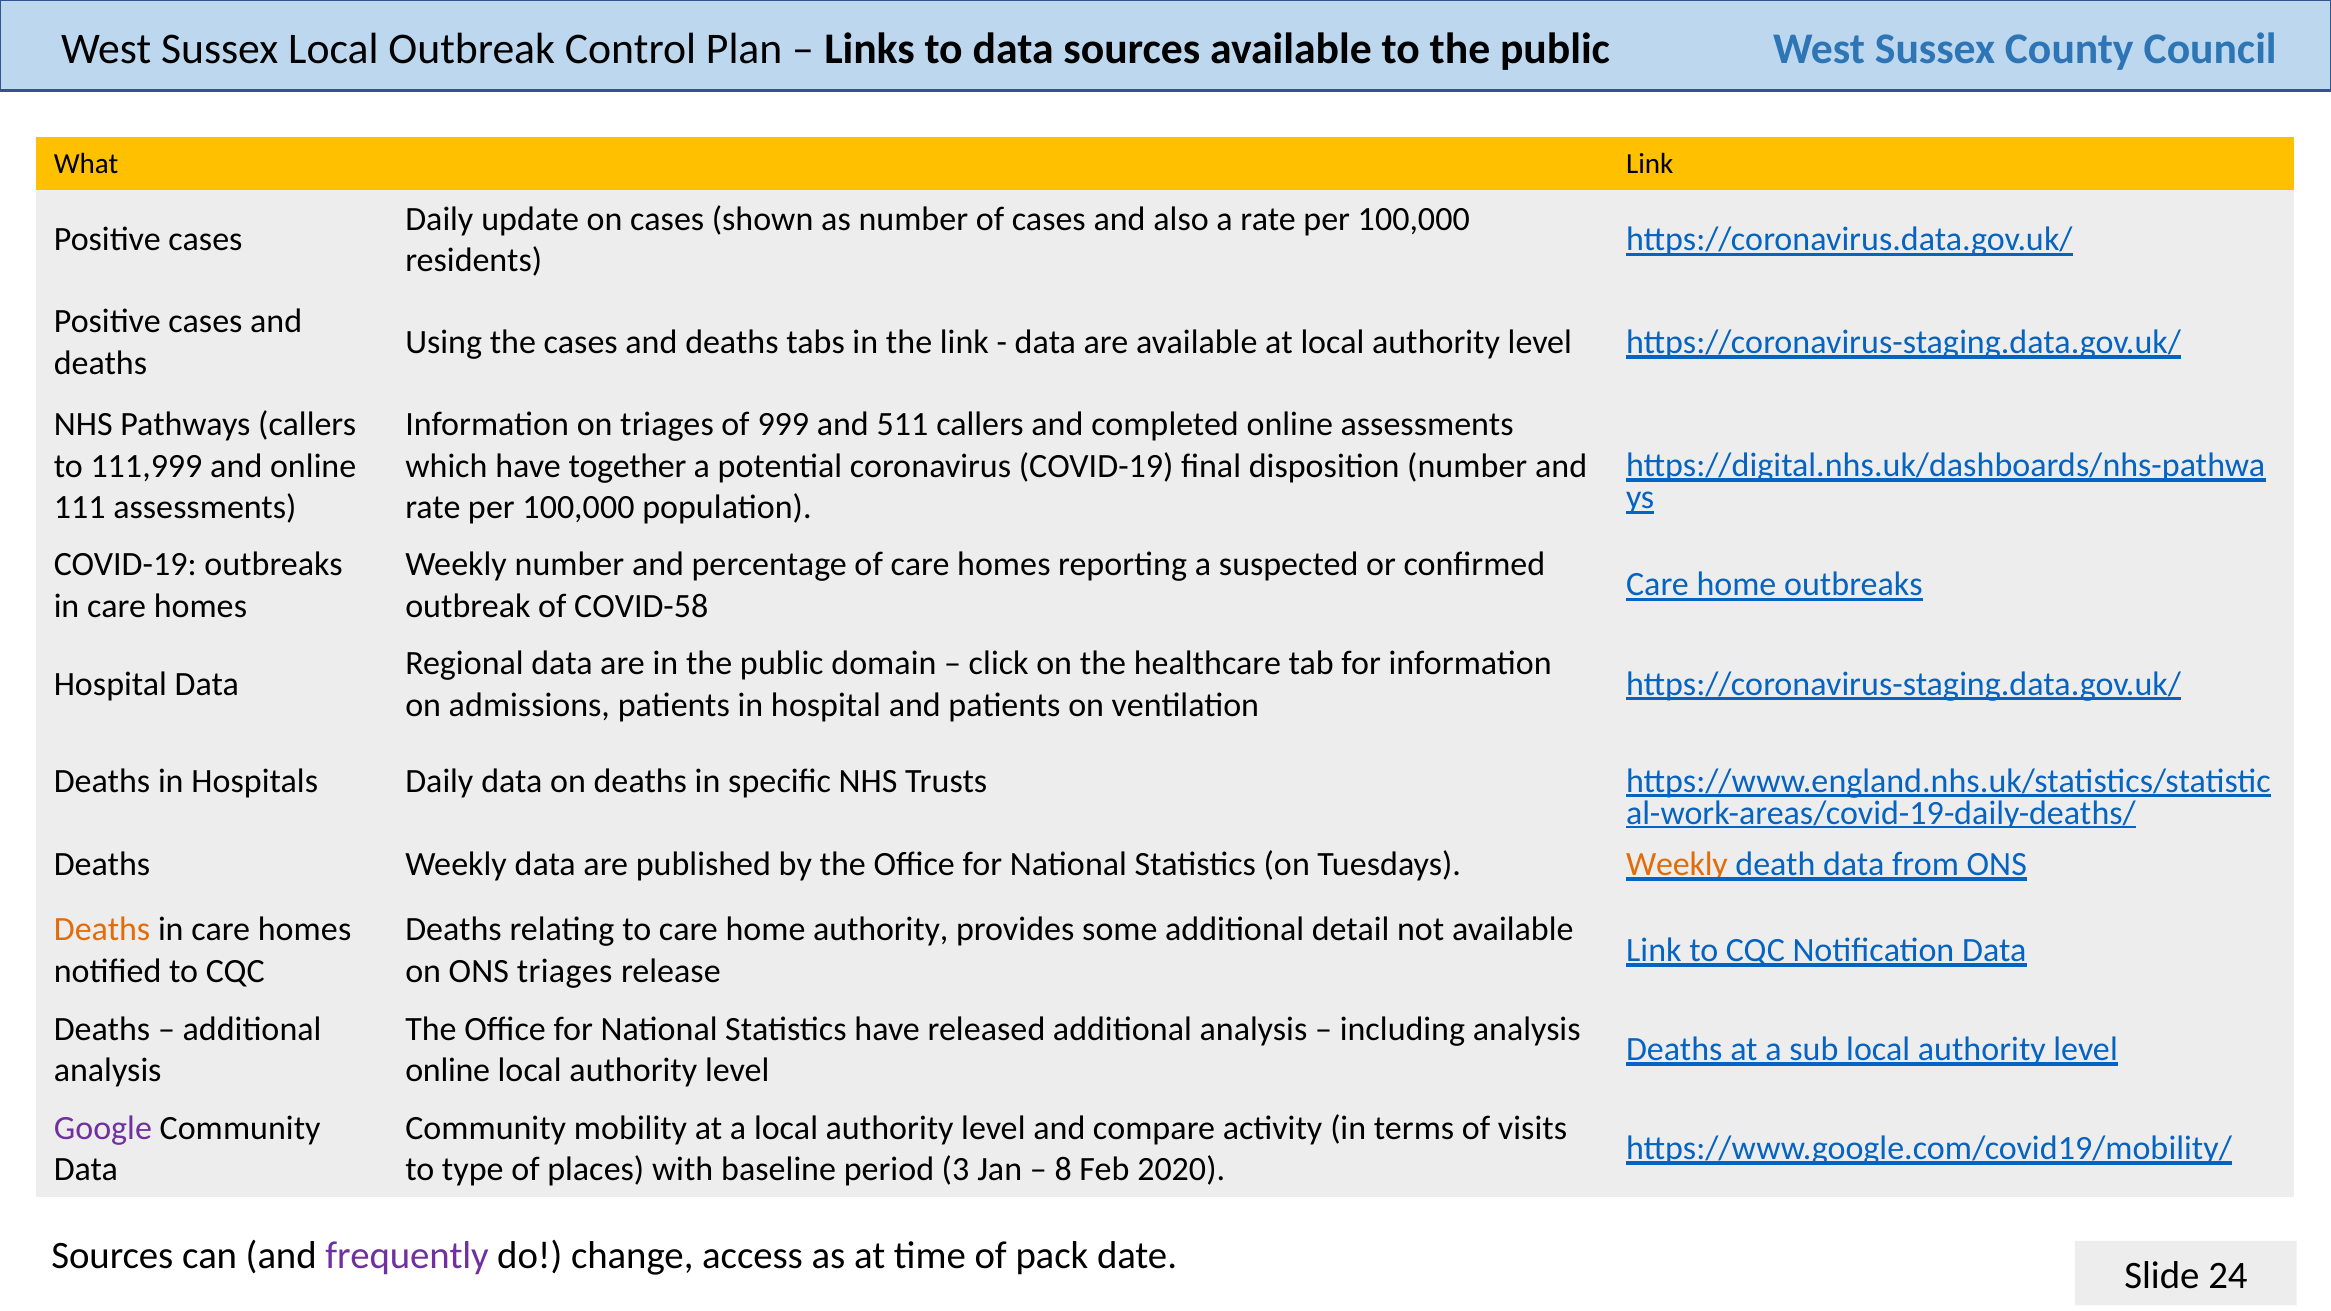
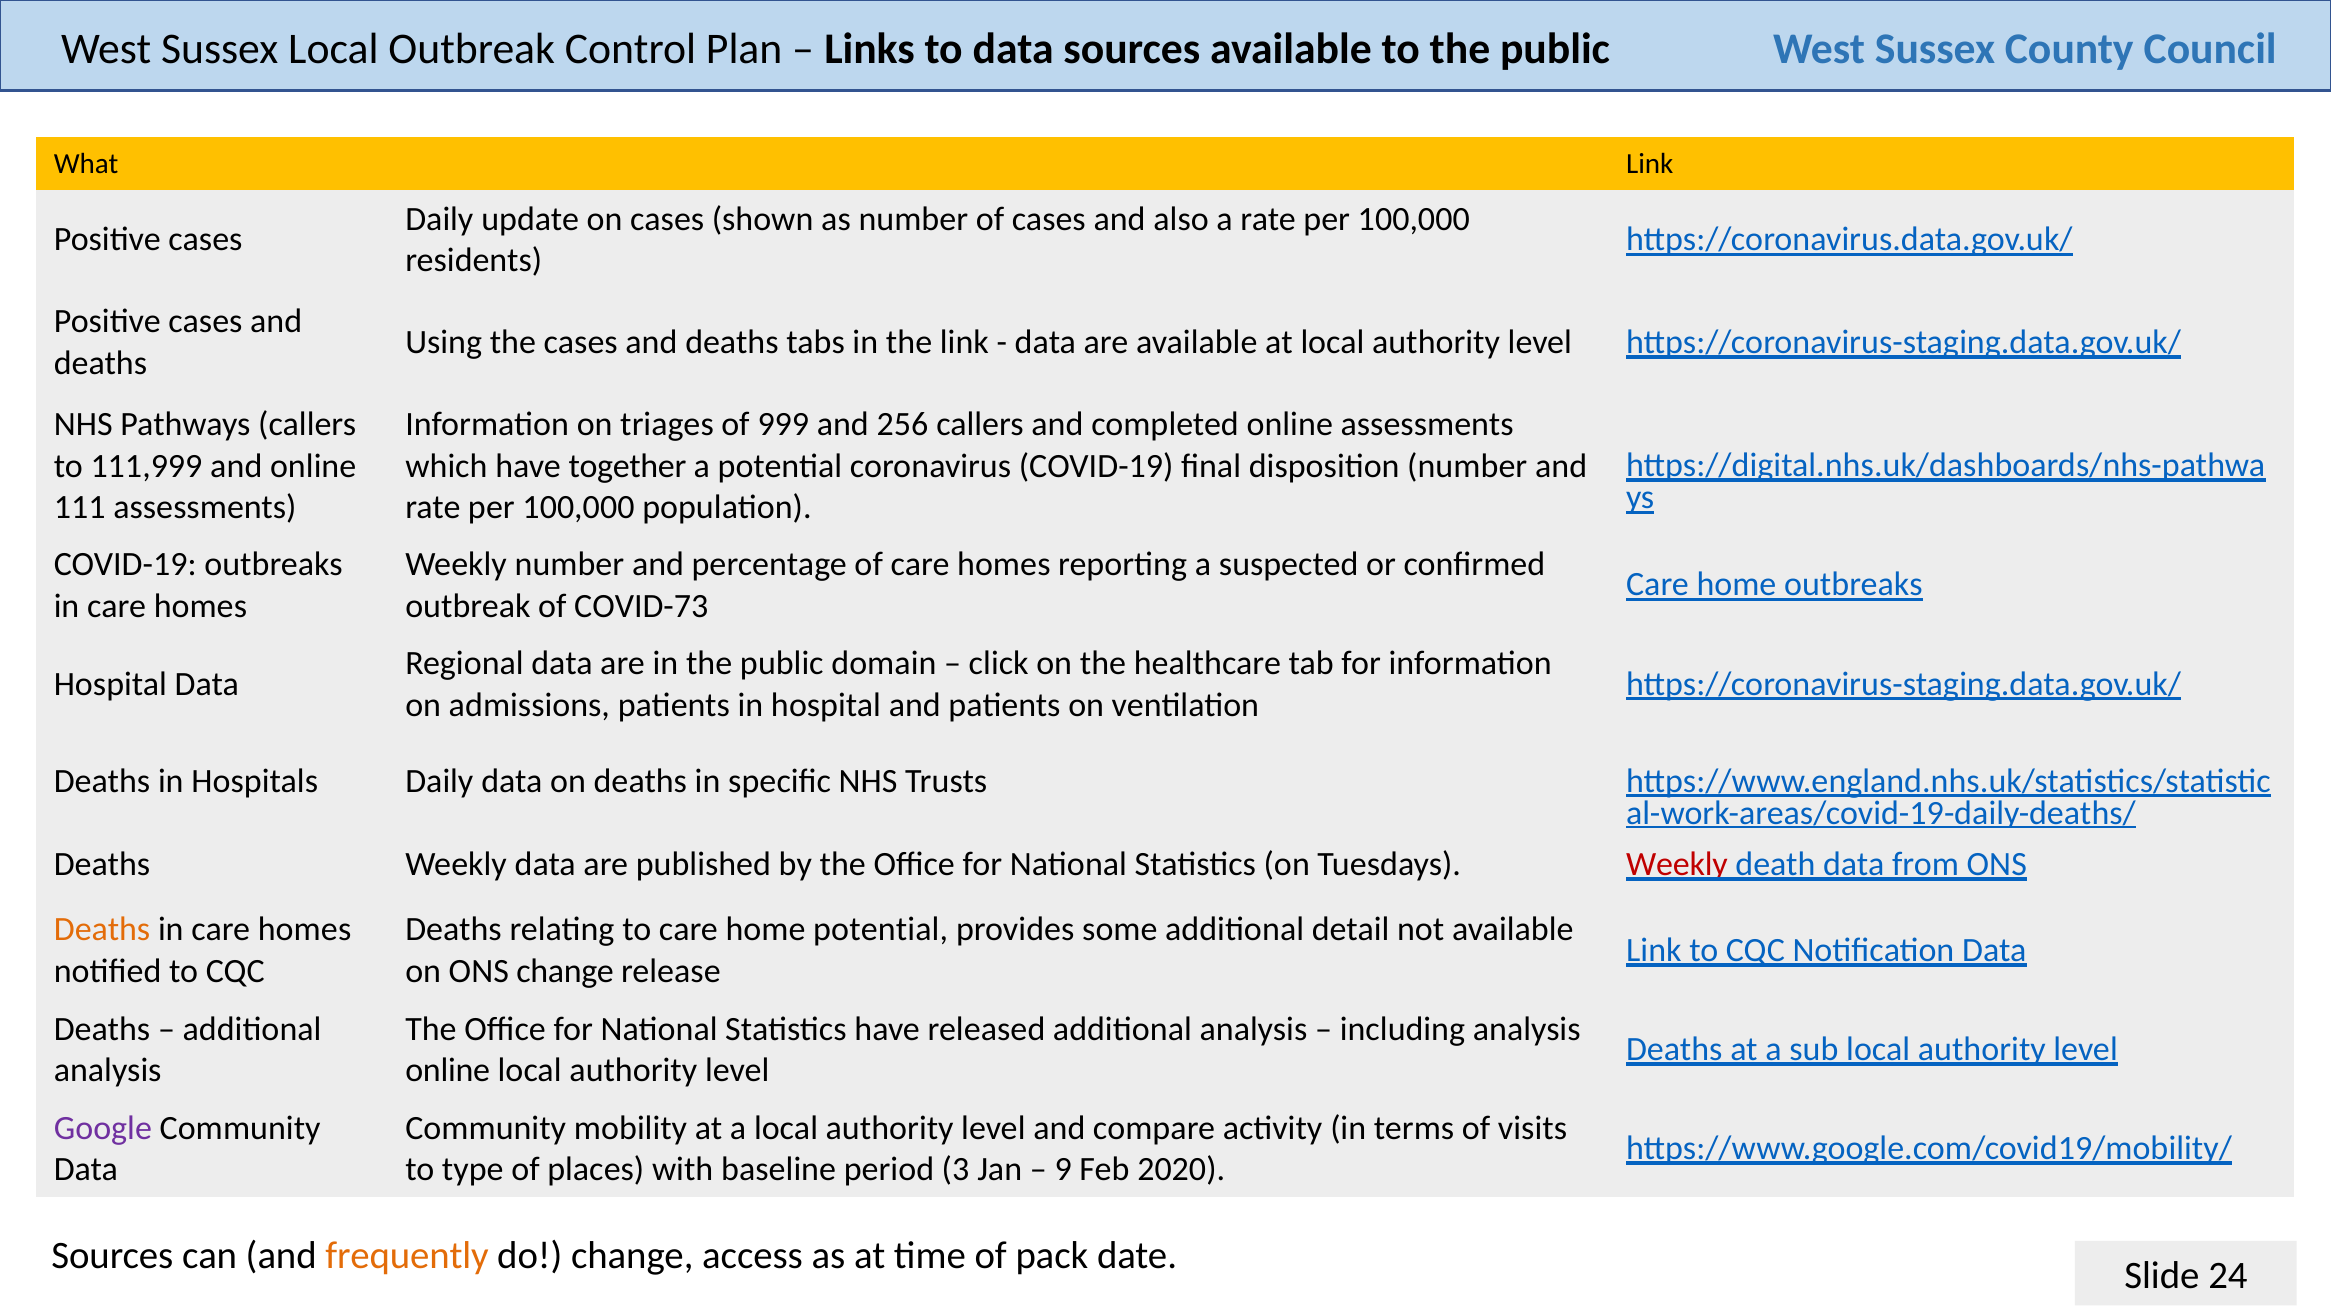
511: 511 -> 256 (903, 425)
COVID-58: COVID-58 -> COVID-73 (641, 606)
Weekly colour: orange -> red (1677, 864)
home authority: authority -> potential (881, 930)
ONS triages: triages -> change (565, 971)
8: 8 -> 9 (1063, 1170)
frequently colour: purple -> orange (407, 1256)
